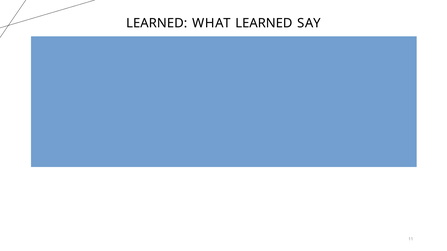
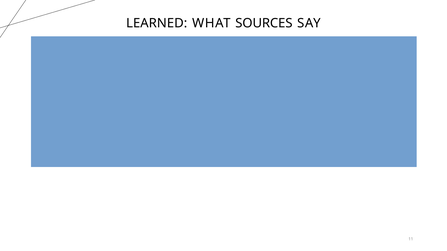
WHAT LEARNED: LEARNED -> SOURCES (264, 23)
